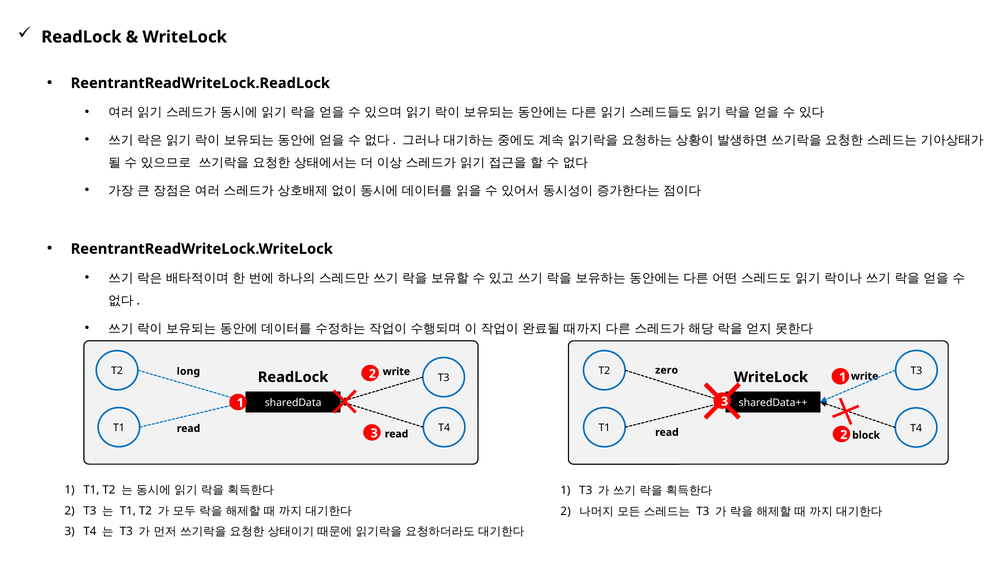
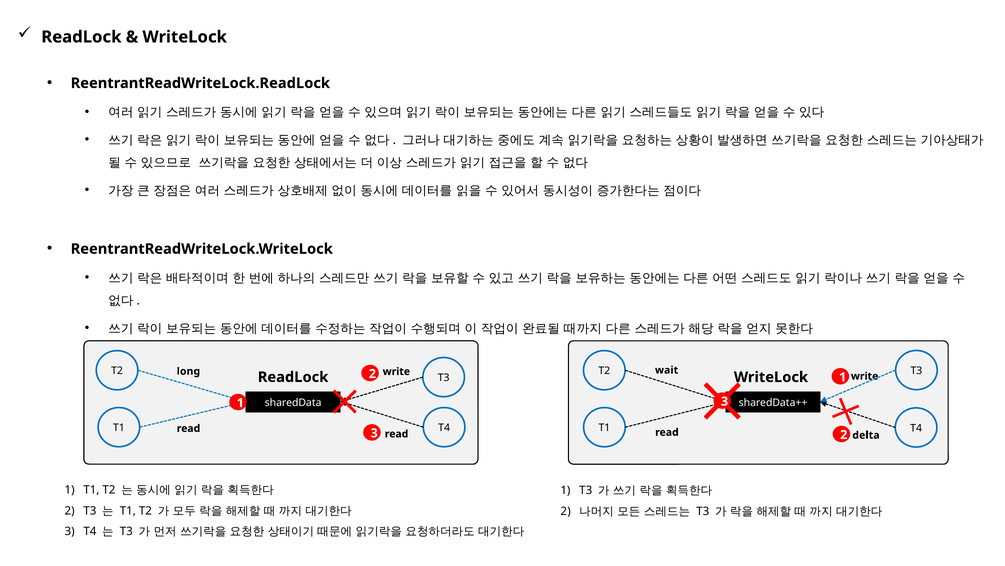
zero: zero -> wait (667, 370)
block: block -> delta (866, 435)
